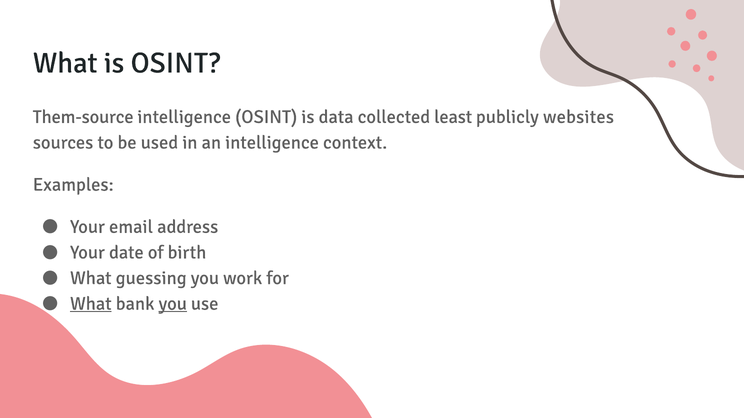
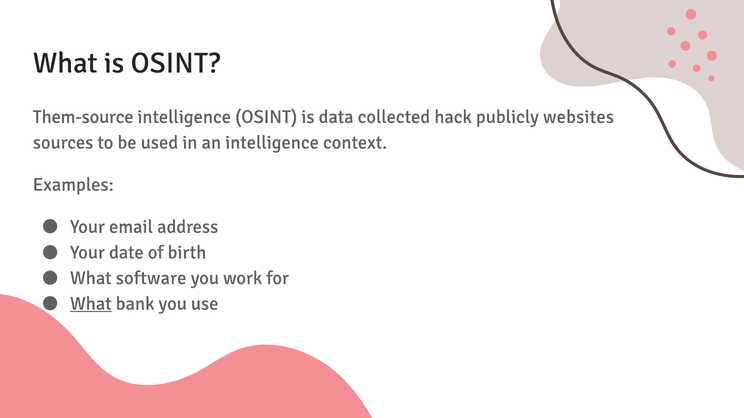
least: least -> hack (453, 117)
guessing: guessing -> software (151, 278)
you underline: present -> none (173, 304)
